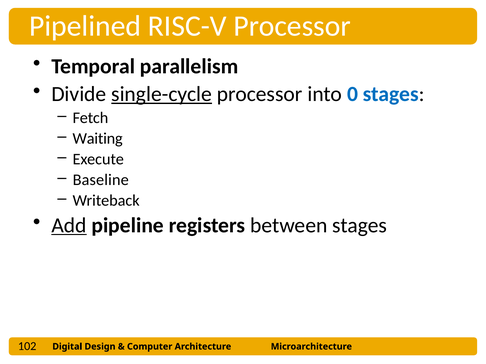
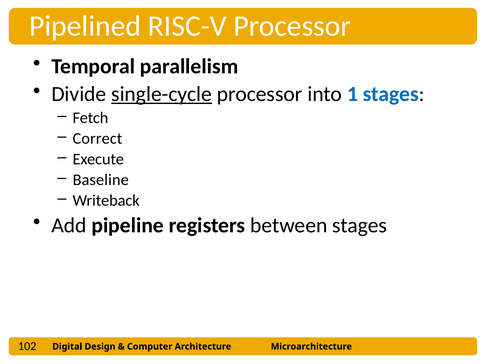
0: 0 -> 1 (353, 94)
Waiting: Waiting -> Correct (97, 139)
Add underline: present -> none (69, 226)
